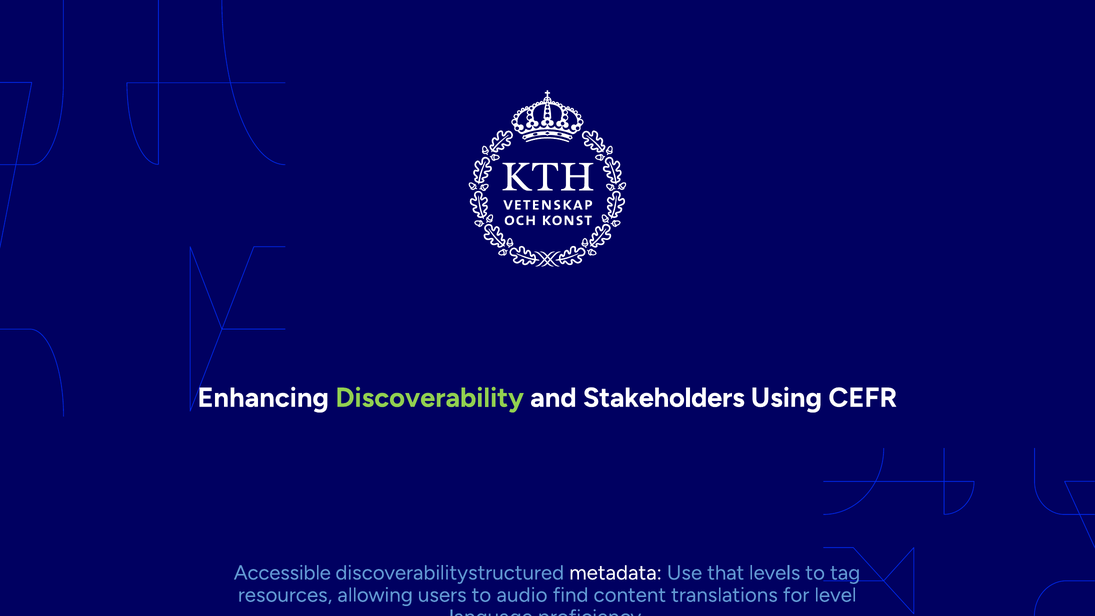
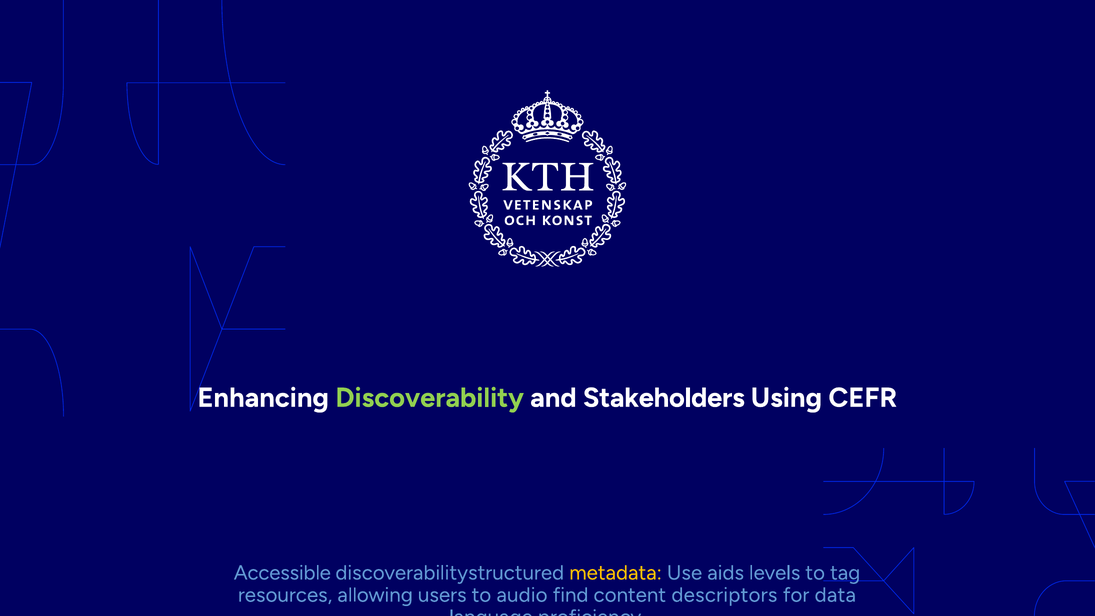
metadata colour: white -> yellow (616, 573)
Use that: that -> aids (726, 573)
translations: translations -> descriptors (724, 595)
for level: level -> data (835, 595)
